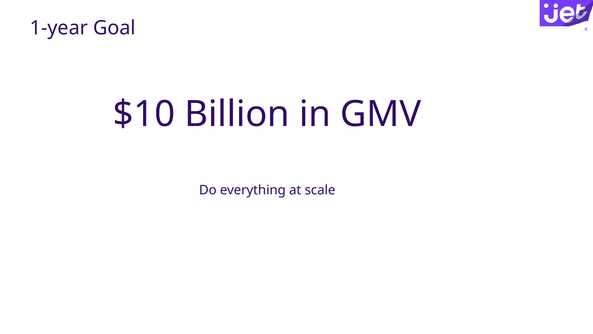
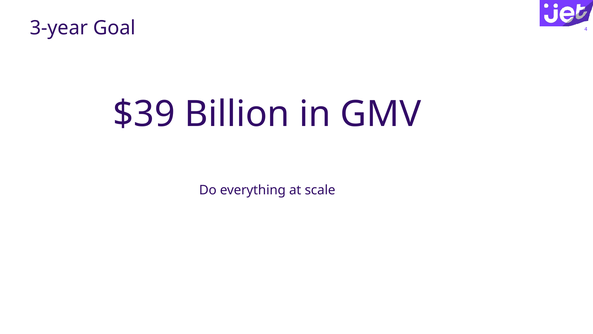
1-year: 1-year -> 3-year (59, 28)
$10: $10 -> $39 (144, 114)
